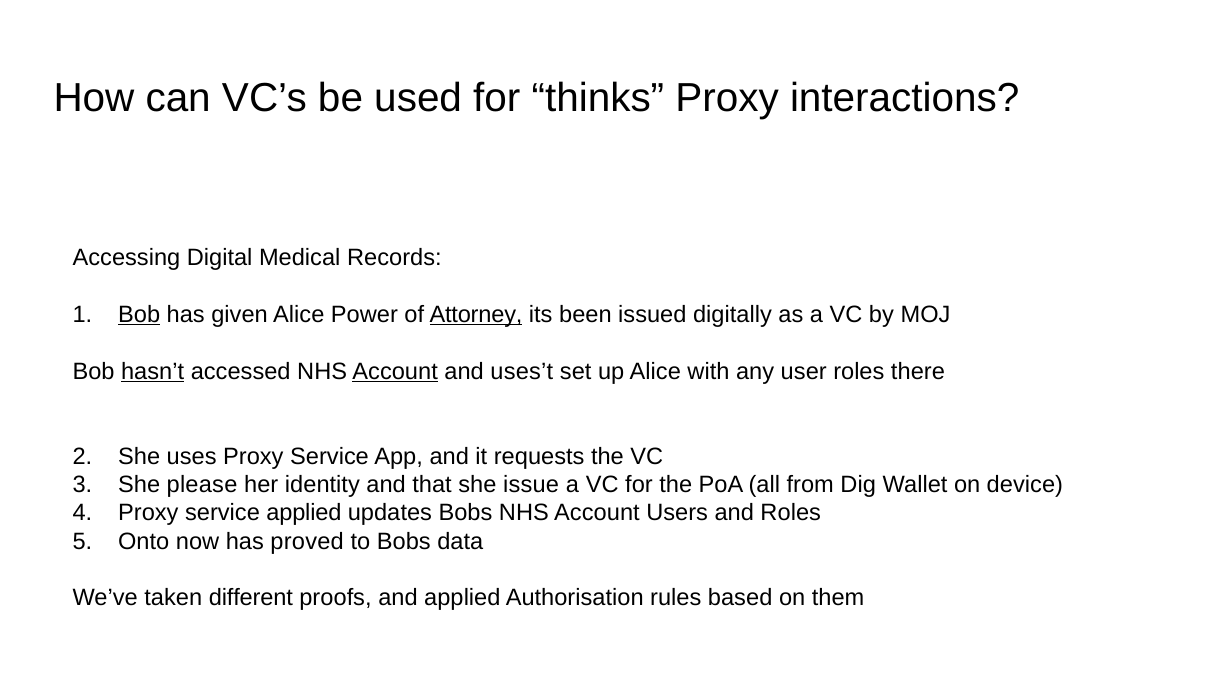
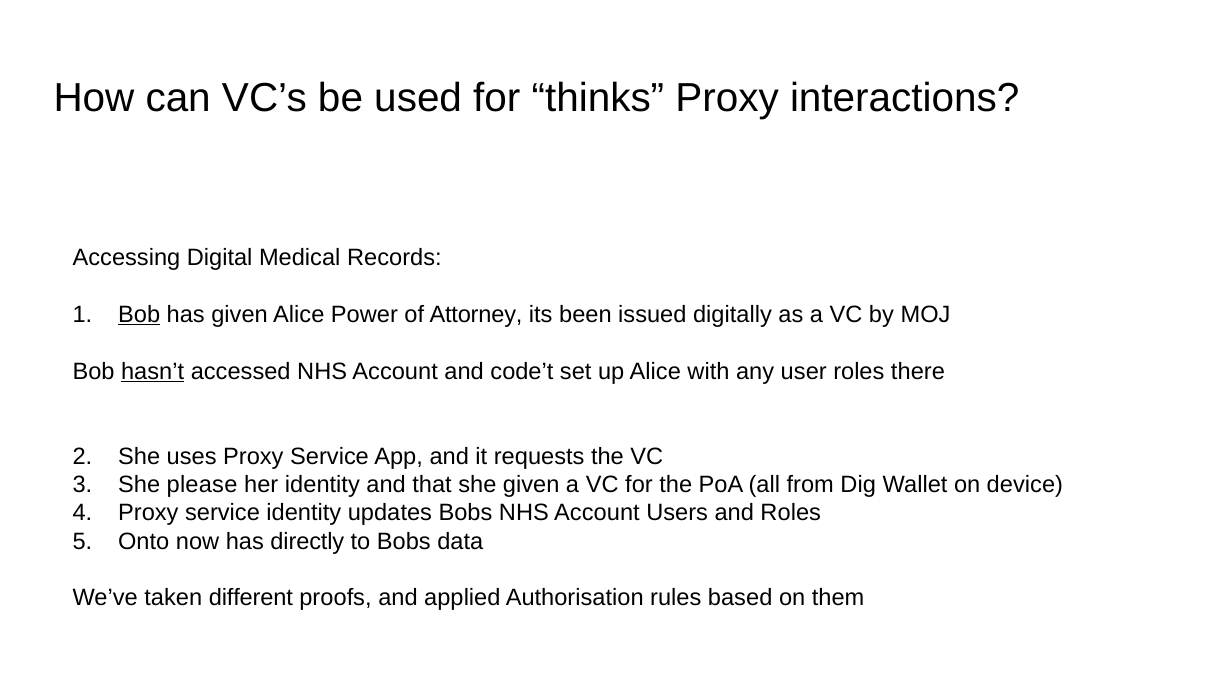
Attorney underline: present -> none (476, 315)
Account underline: present -> none (395, 371)
uses’t: uses’t -> code’t (522, 371)
she issue: issue -> given (531, 485)
service applied: applied -> identity (304, 513)
proved: proved -> directly (307, 541)
